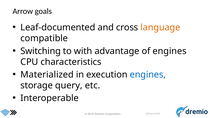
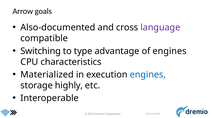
Leaf-documented: Leaf-documented -> Also-documented (58, 27)
language colour: orange -> purple (160, 27)
with: with -> type (83, 51)
query: query -> highly (69, 86)
